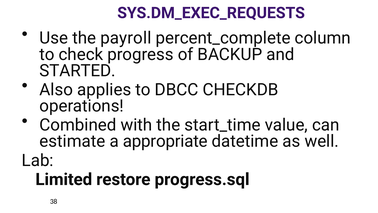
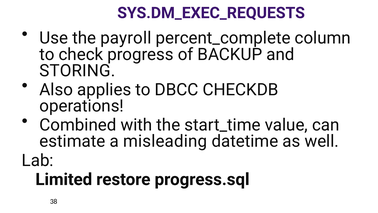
STARTED: STARTED -> STORING (77, 71)
appropriate: appropriate -> misleading (165, 141)
